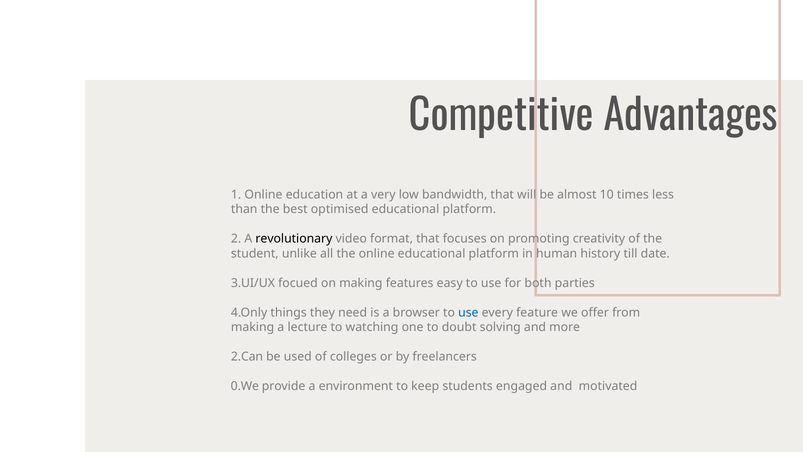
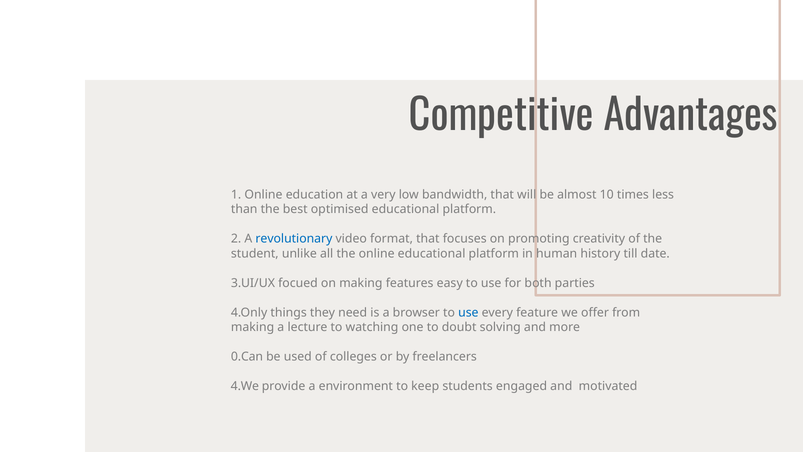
revolutionary colour: black -> blue (294, 239)
2.Can: 2.Can -> 0.Can (247, 356)
0.We: 0.We -> 4.We (245, 386)
